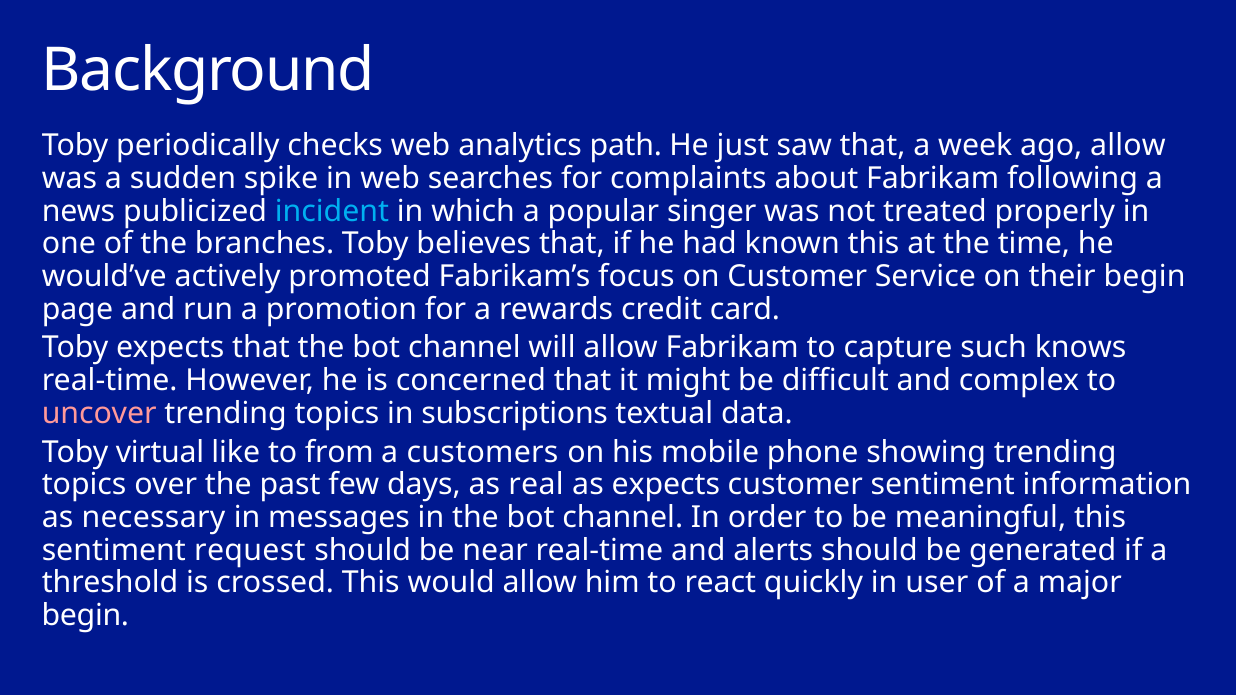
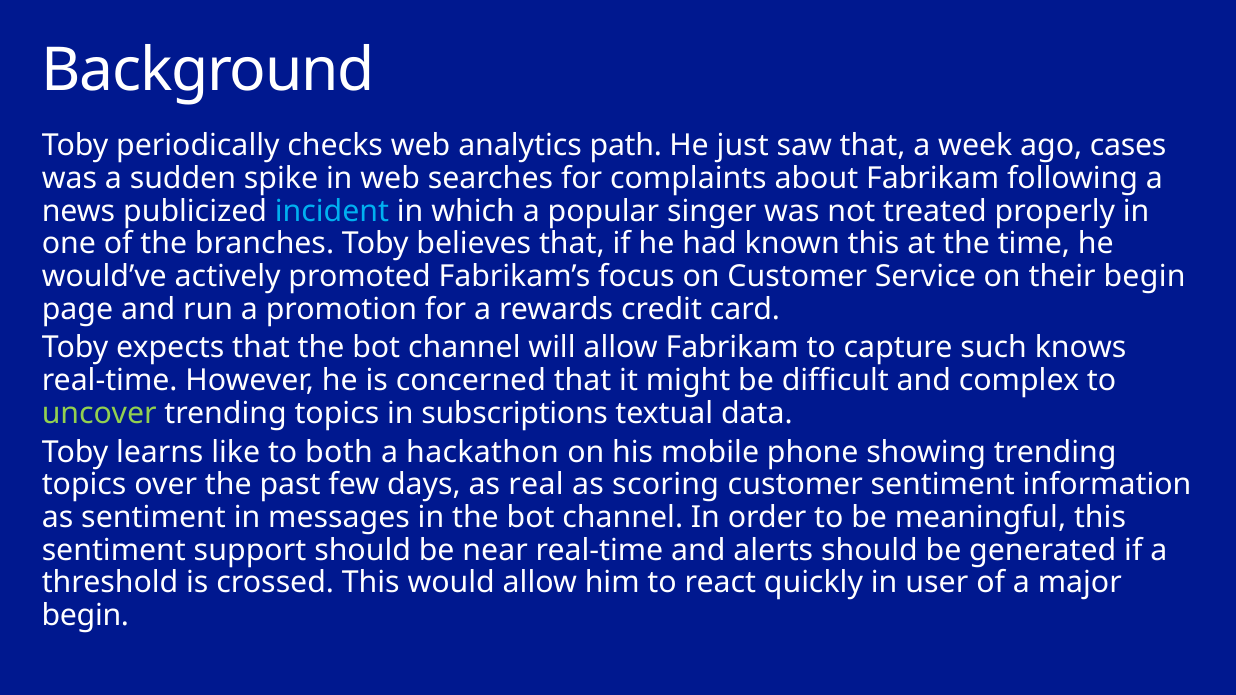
ago allow: allow -> cases (1128, 146)
uncover colour: pink -> light green (99, 413)
virtual: virtual -> learns (160, 452)
from: from -> both (339, 452)
customers: customers -> hackathon (483, 452)
as expects: expects -> scoring (666, 485)
as necessary: necessary -> sentiment (154, 518)
request: request -> support (250, 550)
